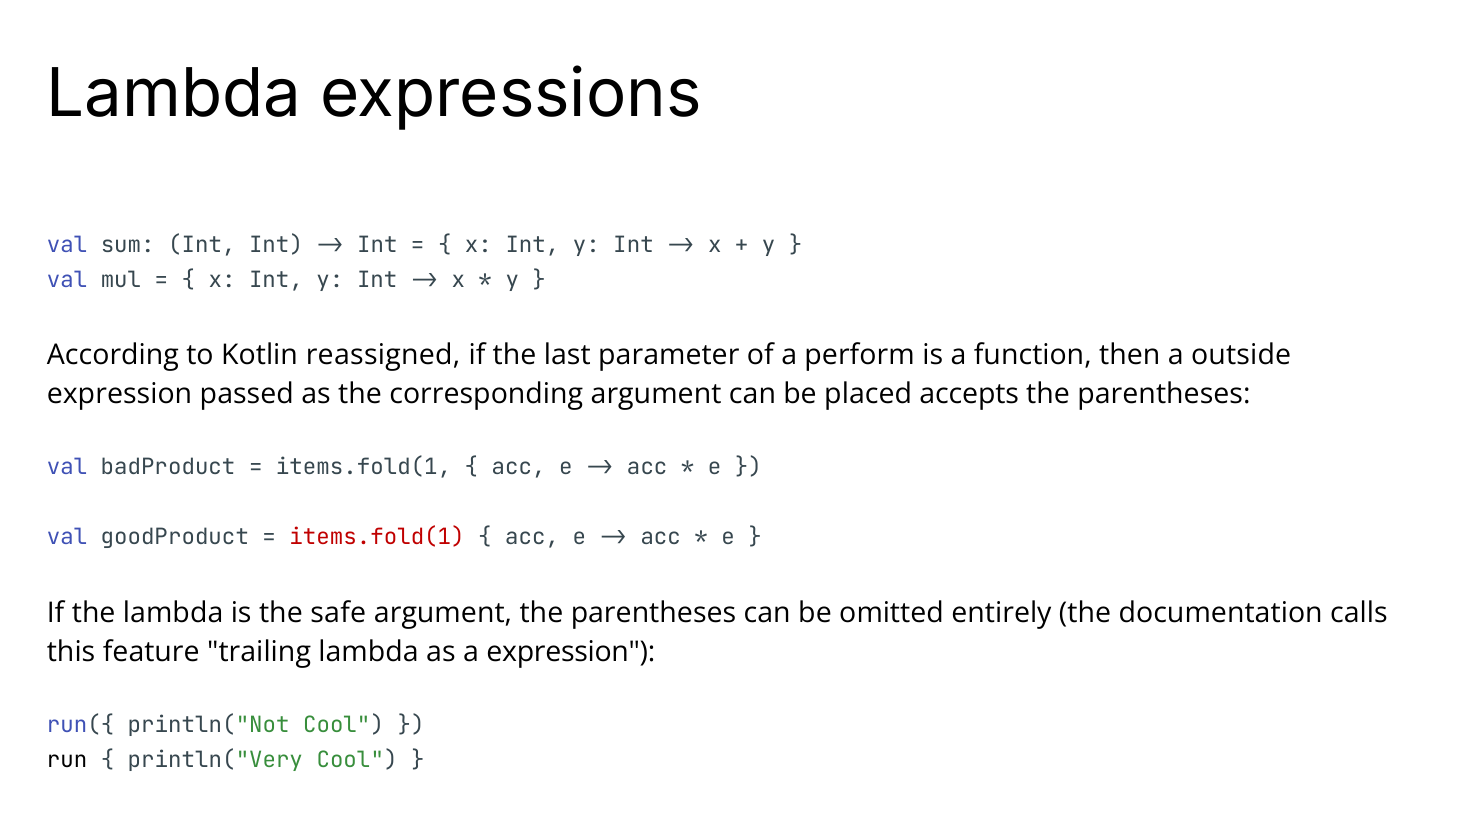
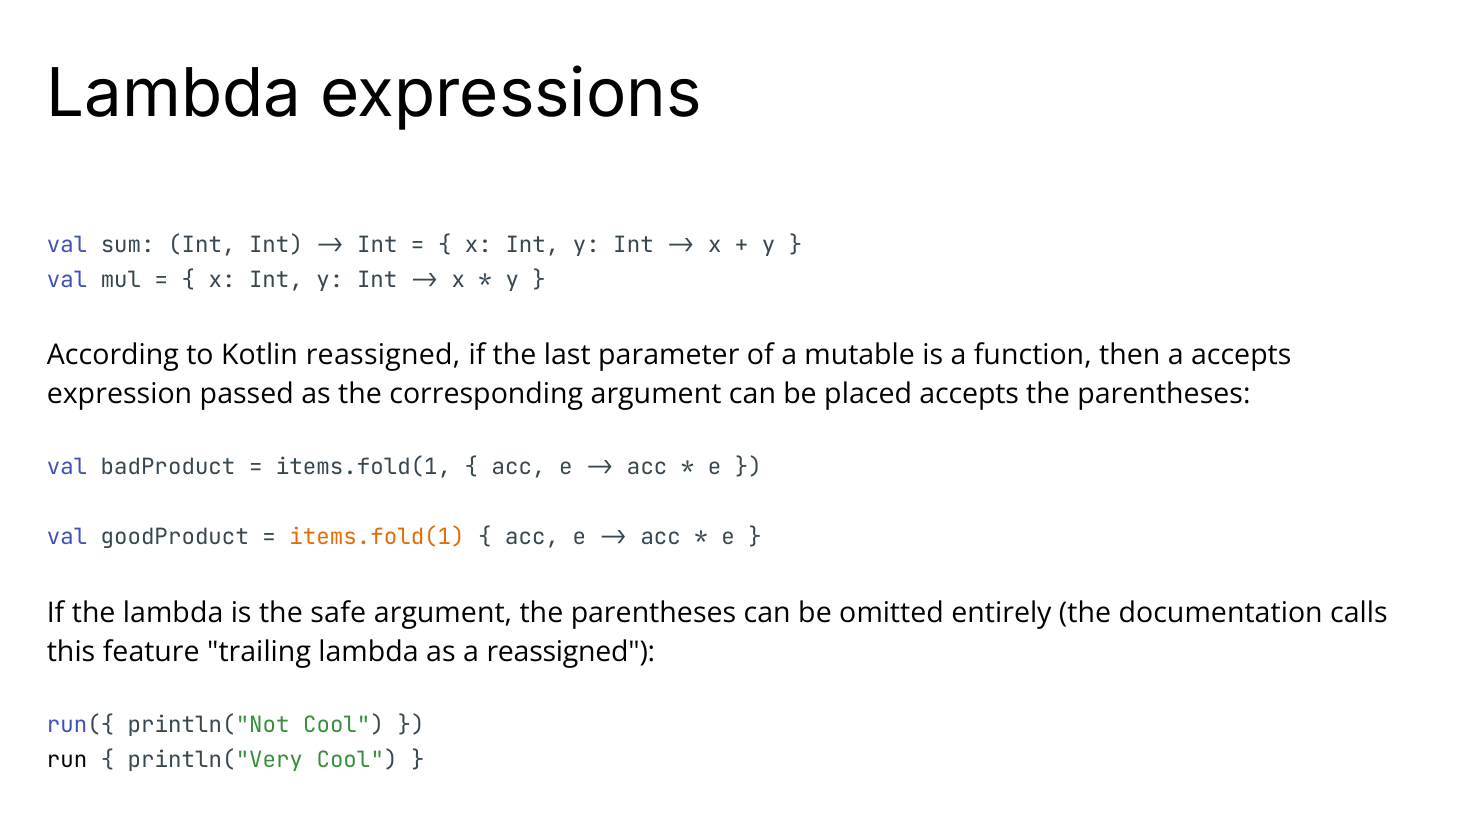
perform: perform -> mutable (860, 355)
a outside: outside -> accepts (1241, 355)
items.fold(1 colour: red -> orange (377, 538)
a expression: expression -> reassigned (571, 652)
